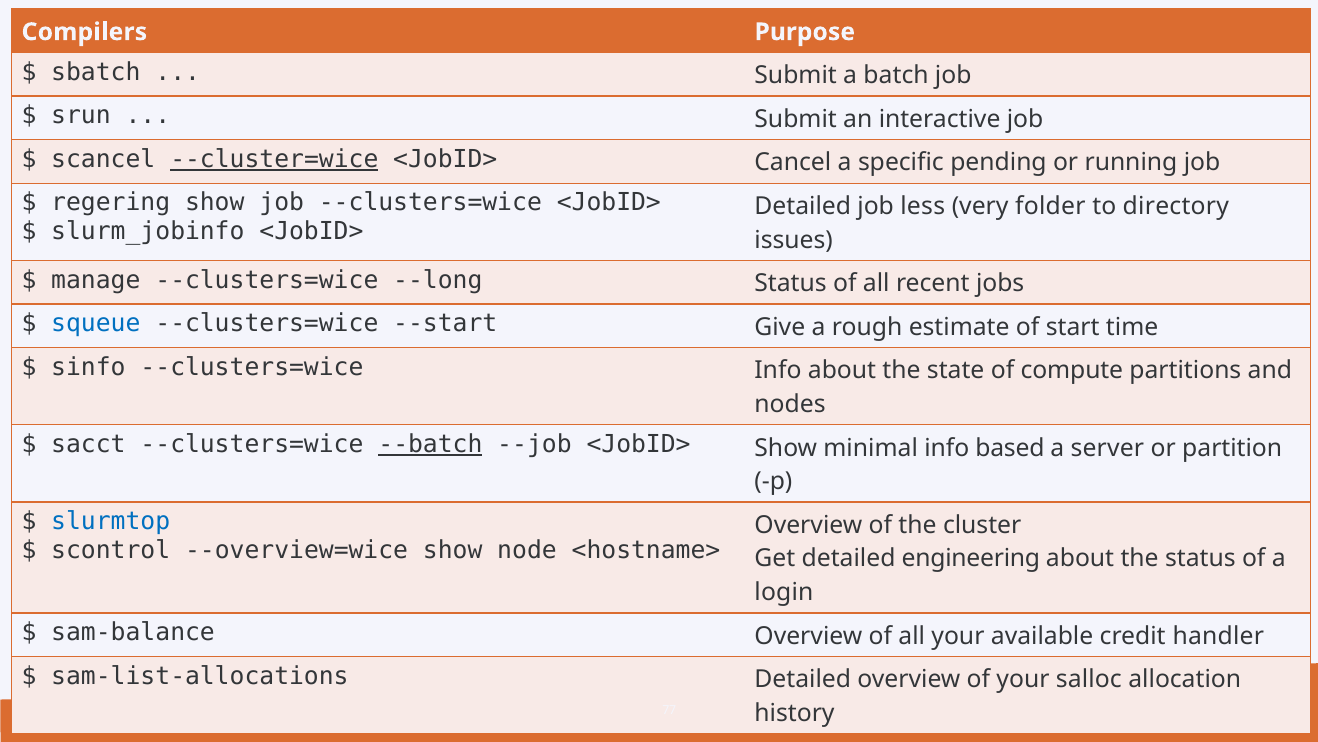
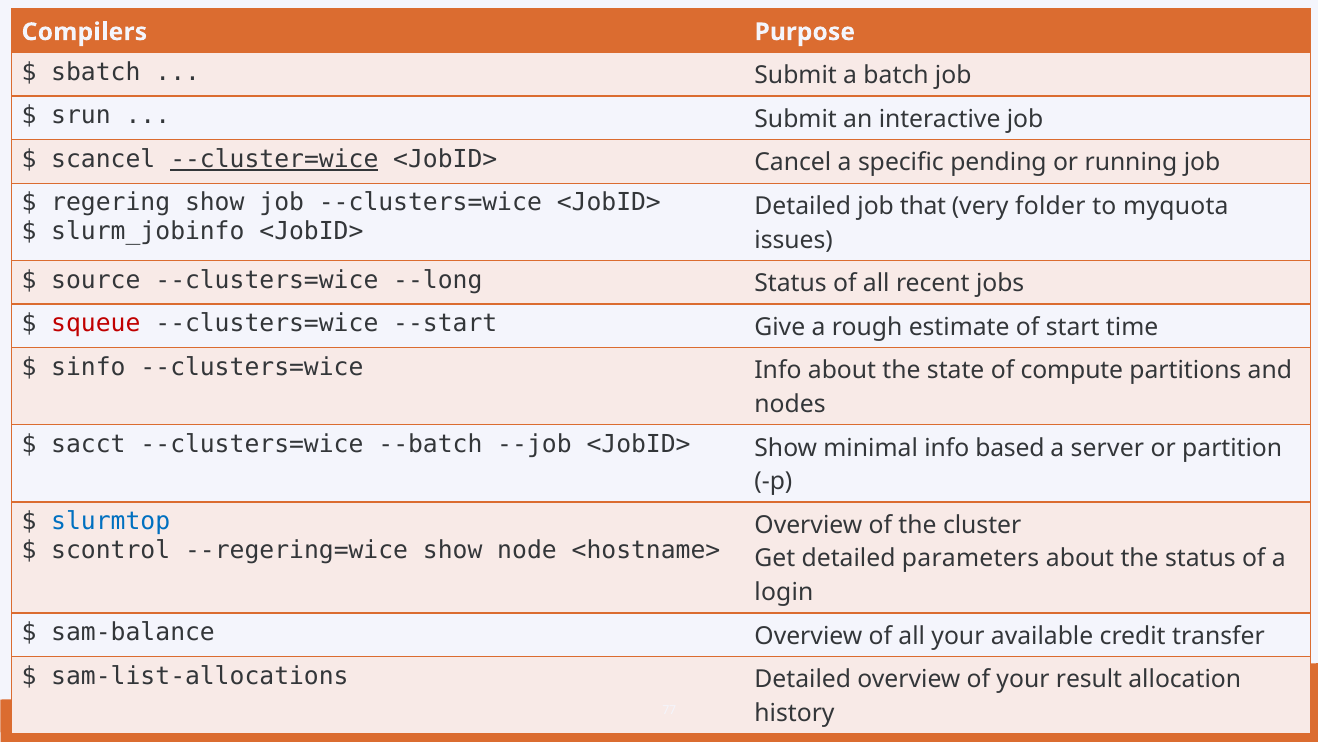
less: less -> that (923, 206)
directory: directory -> myquota (1176, 206)
manage: manage -> source (96, 280)
squeue colour: blue -> red (96, 323)
--batch underline: present -> none (430, 444)
--overview=wice: --overview=wice -> --regering=wice (297, 550)
engineering: engineering -> parameters (971, 558)
handler: handler -> transfer (1218, 636)
salloc: salloc -> result (1089, 679)
